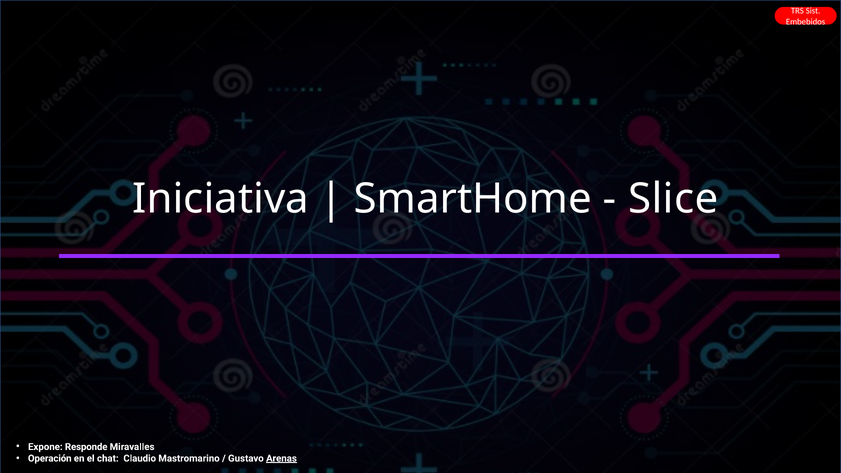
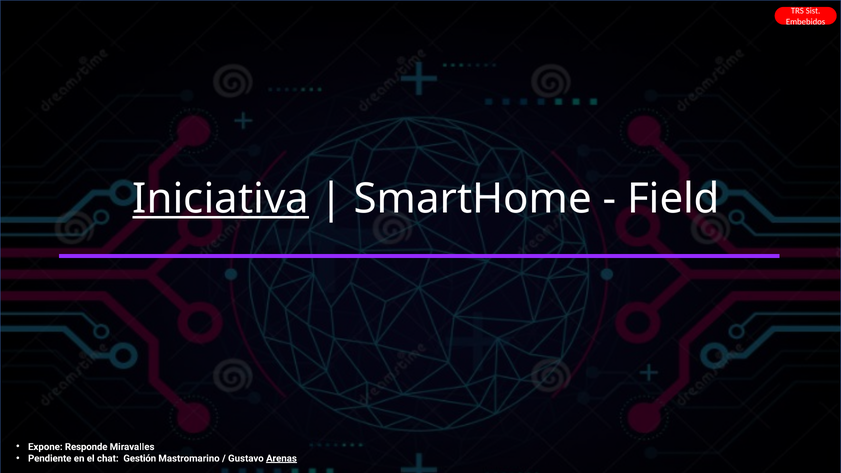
Iniciativa underline: none -> present (221, 199)
Slice: Slice -> Field (674, 199)
Operación: Operación -> Pendiente (50, 458)
Claudio: Claudio -> Gestión (140, 458)
